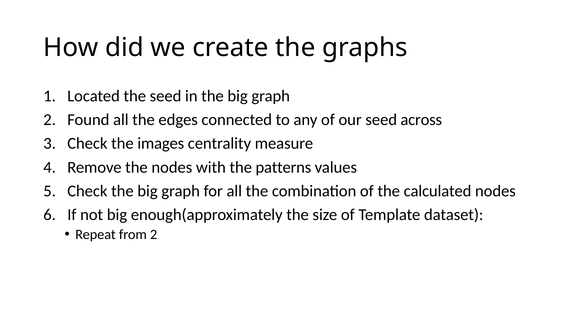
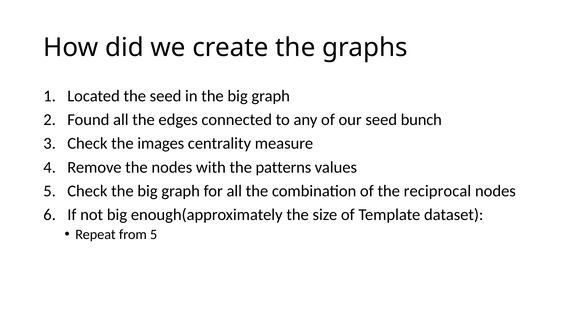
across: across -> bunch (421, 120)
calculated: calculated -> reciprocal (437, 191)
from 2: 2 -> 5 (154, 235)
